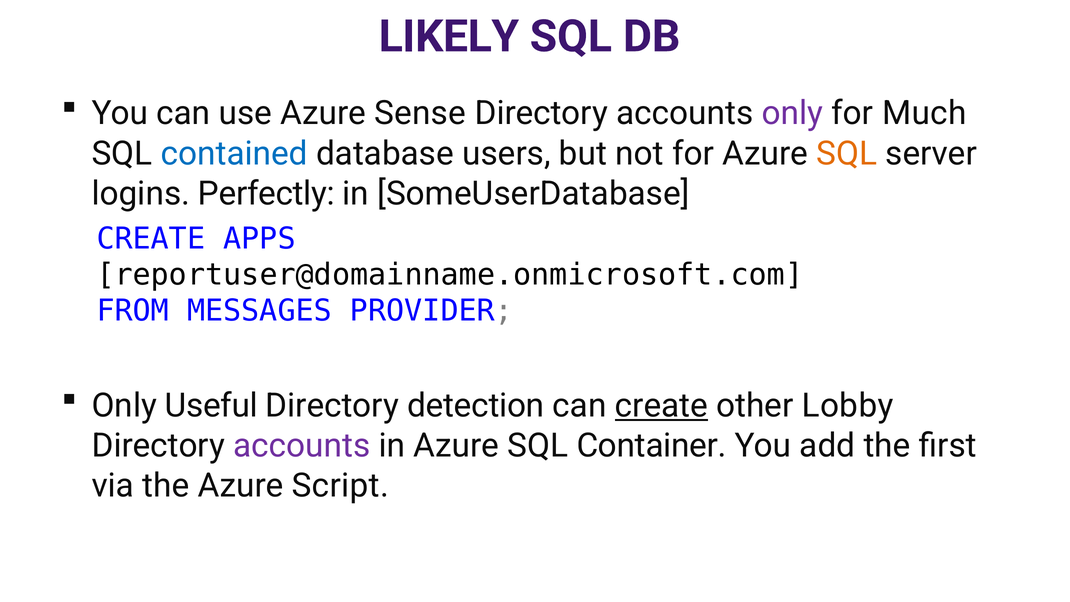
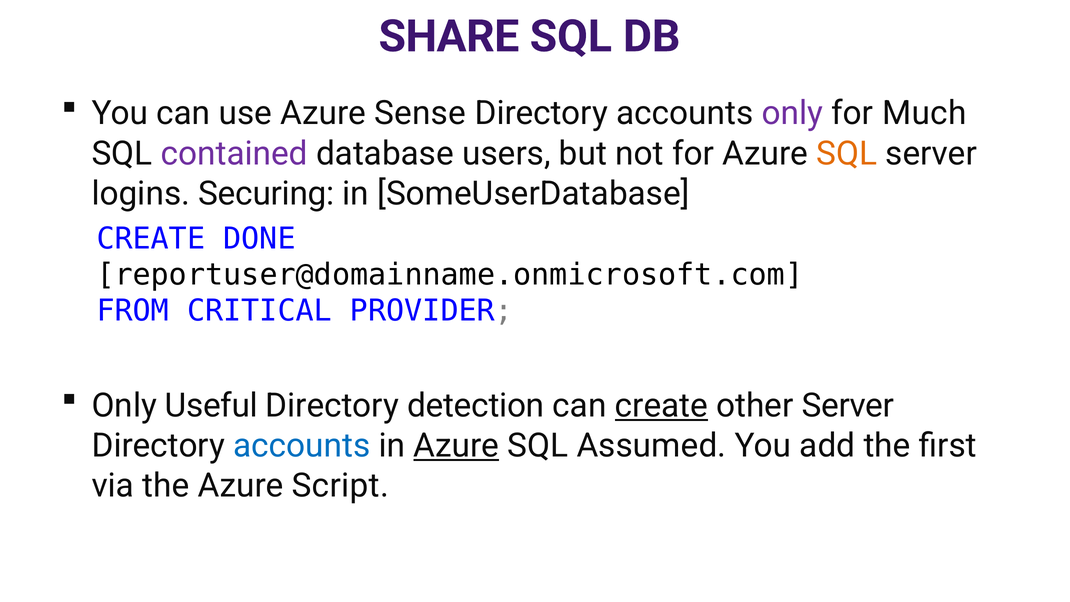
LIKELY: LIKELY -> SHARE (449, 37)
contained colour: blue -> purple (234, 153)
Perfectly: Perfectly -> Securing (266, 194)
APPS: APPS -> DONE (260, 239)
MESSAGES: MESSAGES -> CRITICAL (259, 311)
other Lobby: Lobby -> Server (848, 405)
accounts colour: purple -> blue (302, 446)
Azure underline: none -> present (456, 446)
Container: Container -> Assumed (651, 446)
